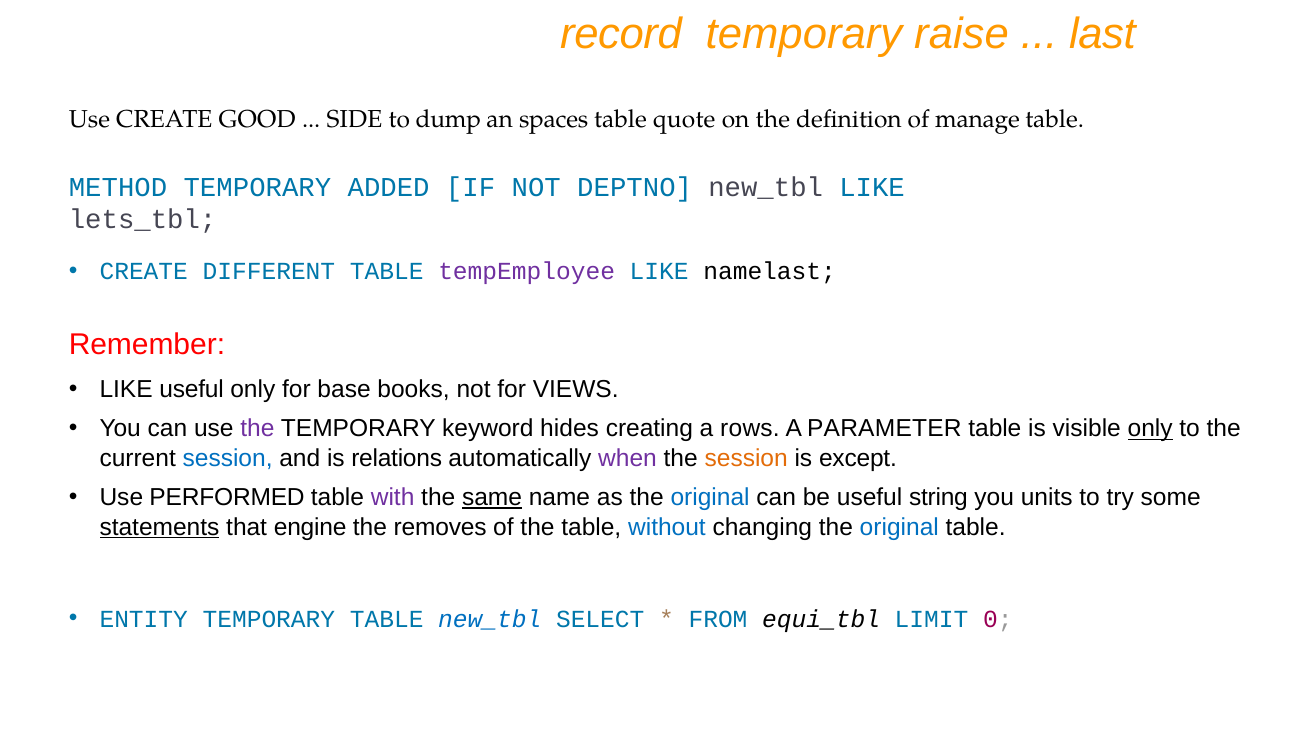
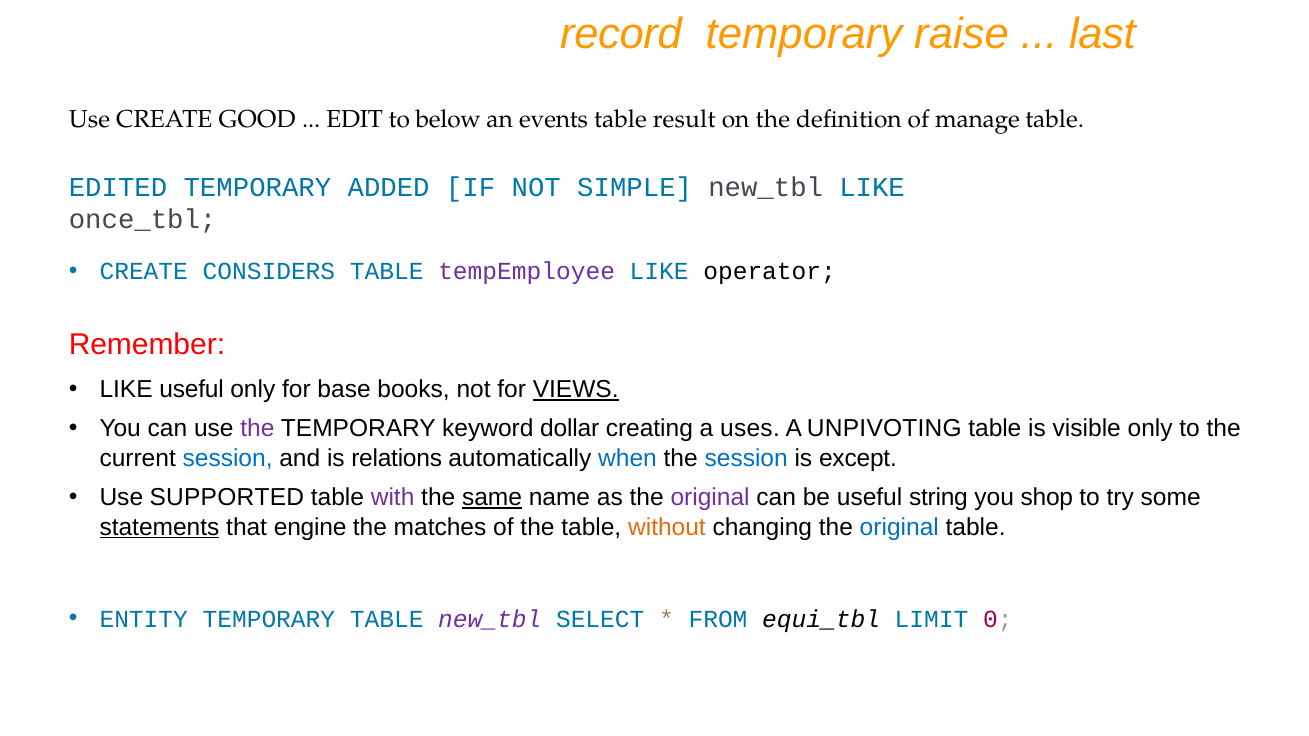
SIDE: SIDE -> EDIT (355, 120)
dump: dump -> below (448, 120)
spaces: spaces -> events (554, 120)
quote: quote -> result (684, 120)
METHOD: METHOD -> EDITED (118, 187)
DEPTNO: DEPTNO -> SIMPLE (635, 187)
lets_tbl: lets_tbl -> once_tbl (143, 220)
DIFFERENT: DIFFERENT -> CONSIDERS (269, 272)
namelast: namelast -> operator (770, 272)
VIEWS underline: none -> present (576, 390)
hides: hides -> dollar (570, 429)
rows: rows -> uses (750, 429)
PARAMETER: PARAMETER -> UNPIVOTING (884, 429)
only underline: present -> none (1150, 429)
when colour: purple -> blue (628, 458)
session colour: orange -> blue (746, 458)
PERFORMED: PERFORMED -> SUPPORTED (227, 498)
original colour: blue -> purple (710, 498)
units: units -> shop (1047, 498)
removes: removes -> matches (440, 527)
without colour: blue -> orange (667, 527)
new_tbl colour: blue -> purple (490, 619)
